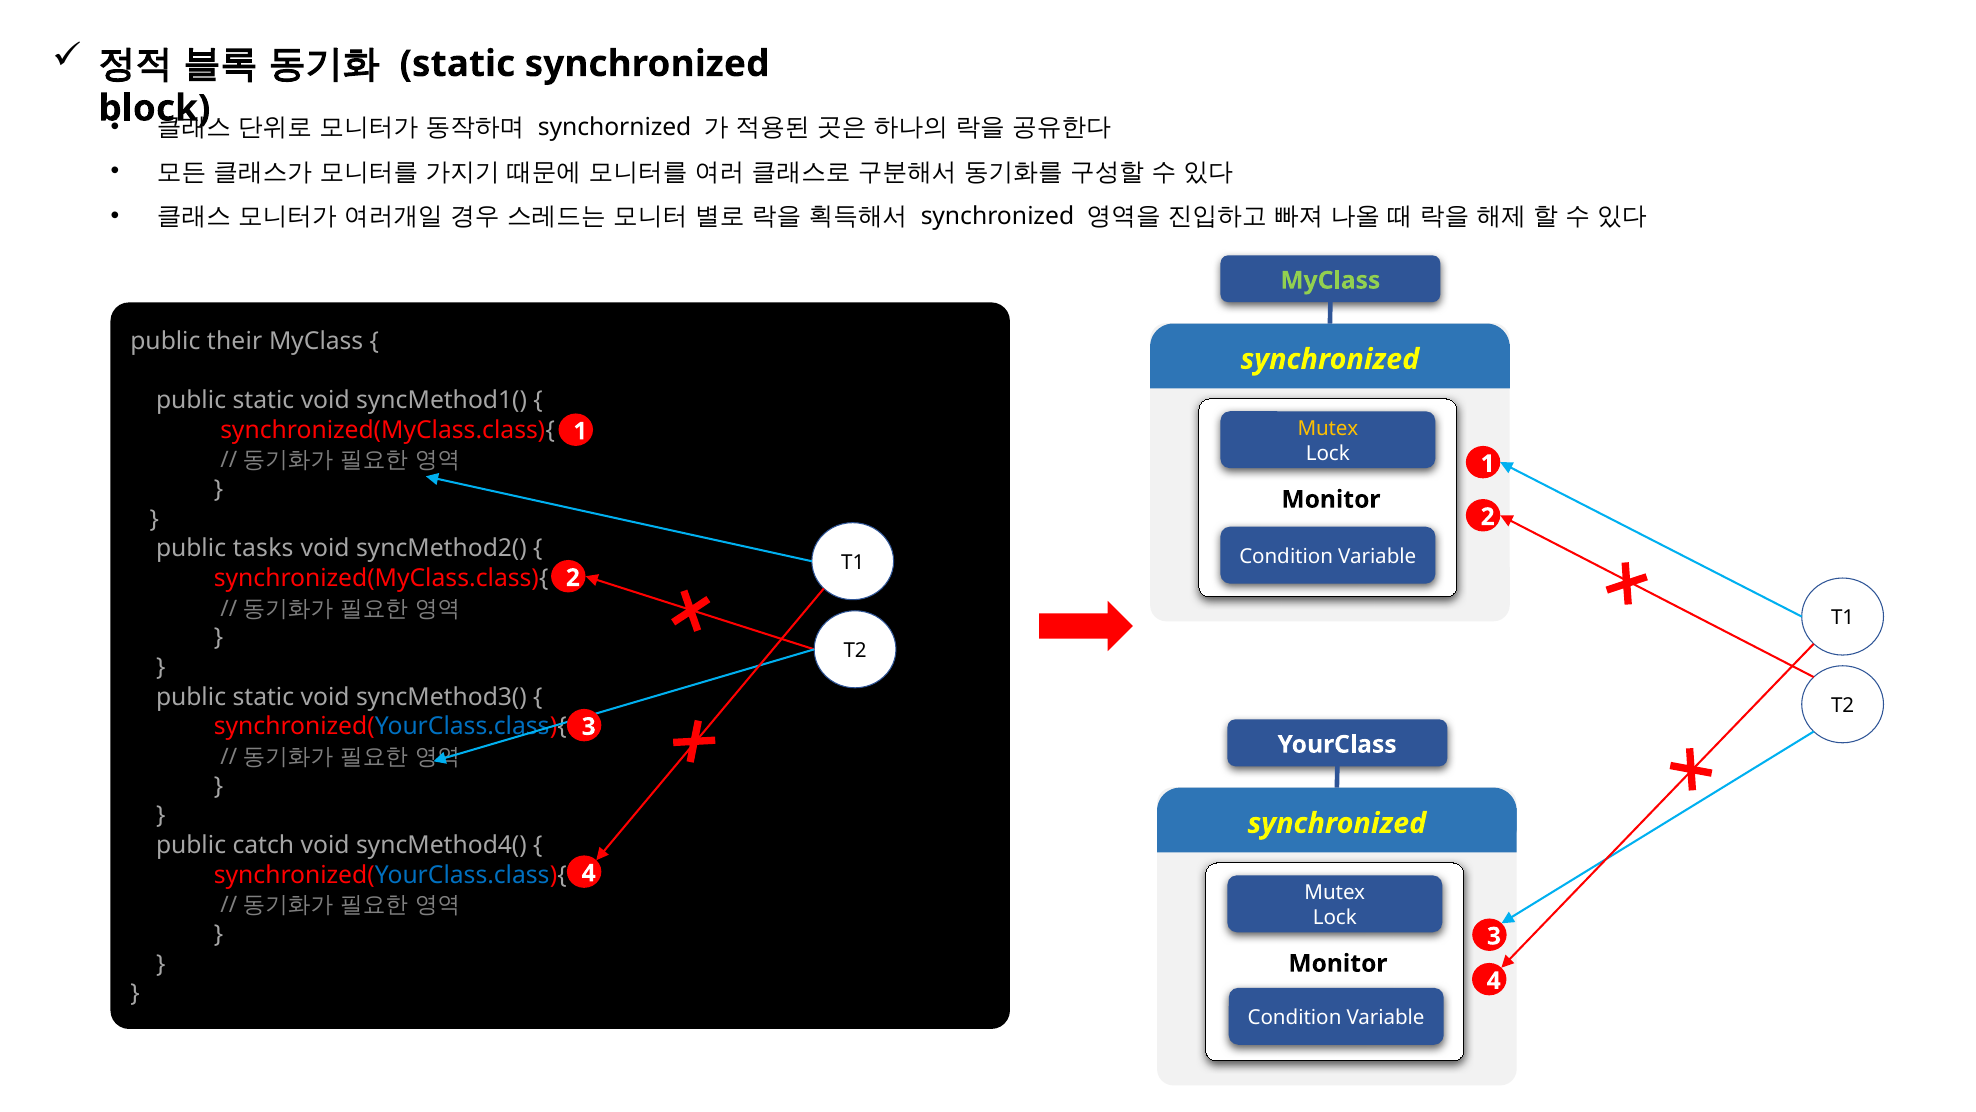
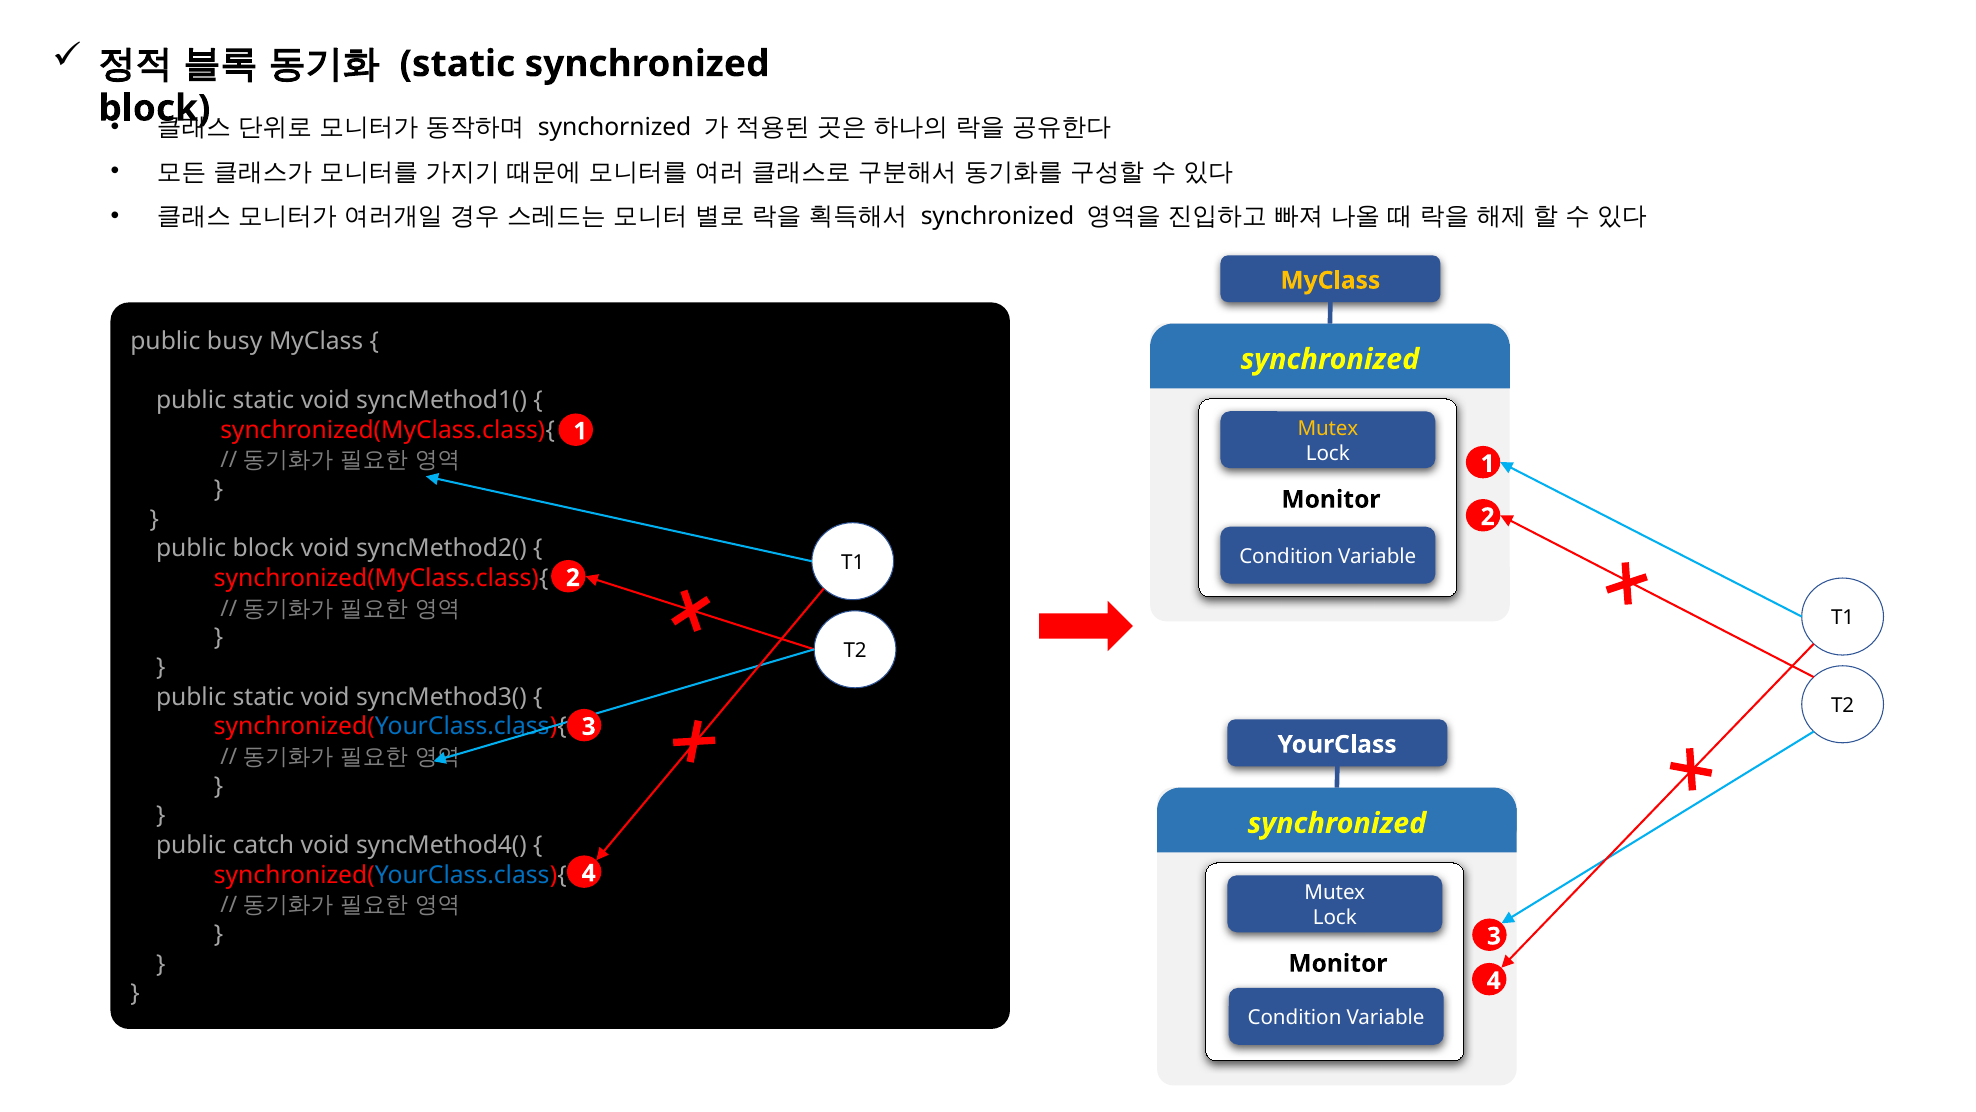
MyClass colour: light green -> yellow (1330, 280)
their: their -> busy (235, 341)
public tasks: tasks -> block (263, 548)
